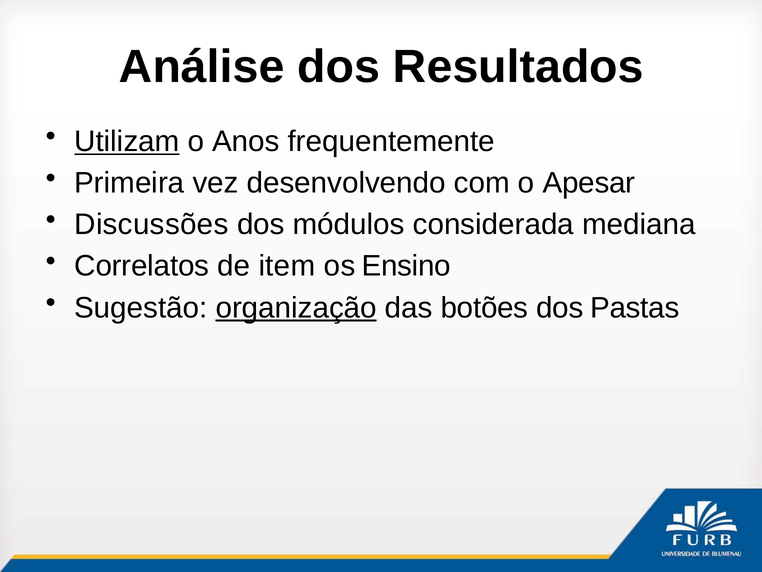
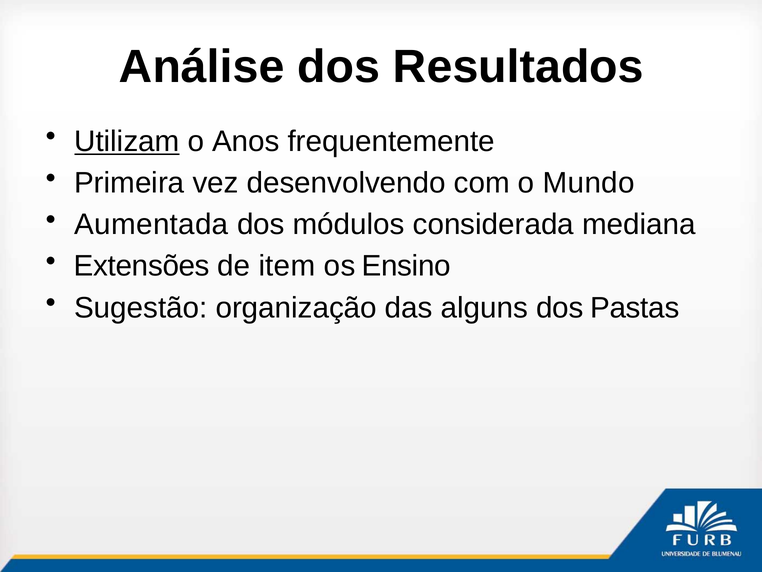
Apesar: Apesar -> Mundo (589, 183)
Discussões: Discussões -> Aumentada (151, 224)
Correlatos: Correlatos -> Extensões (142, 266)
organização underline: present -> none (296, 307)
botões: botões -> alguns (484, 307)
